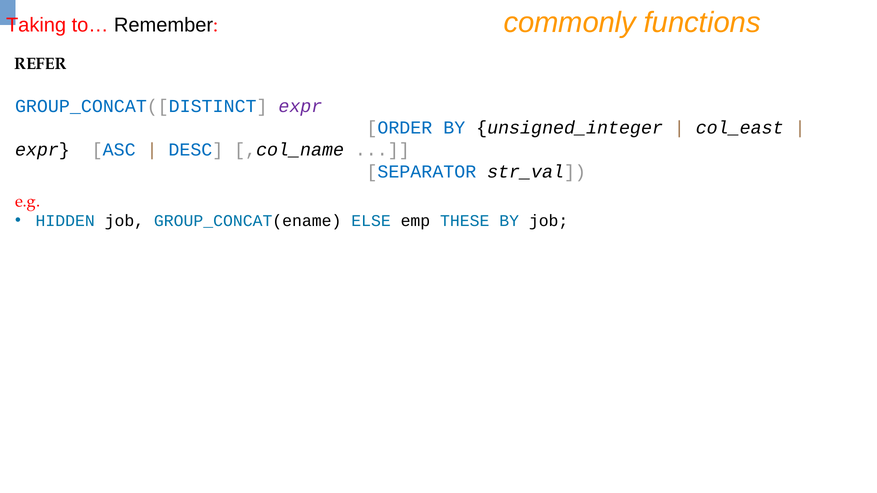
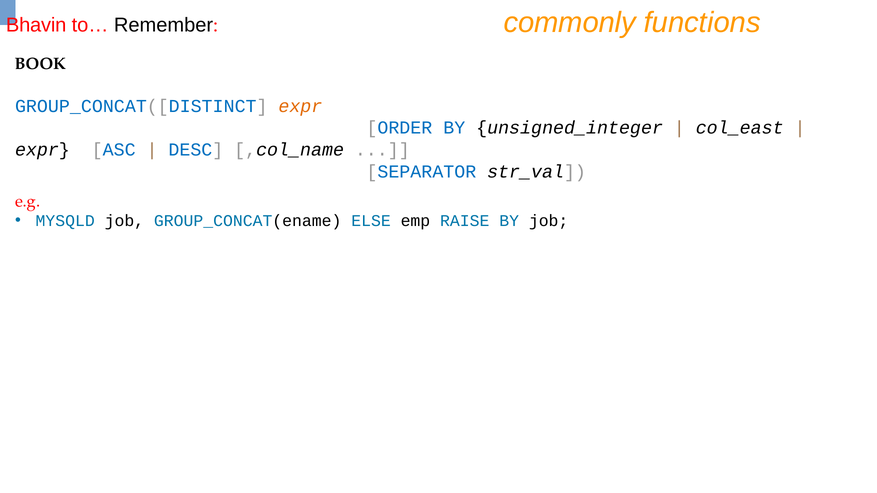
Taking: Taking -> Bhavin (36, 25)
REFER: REFER -> BOOK (40, 64)
expr colour: purple -> orange (300, 106)
HIDDEN: HIDDEN -> MYSQLD (65, 221)
THESE: THESE -> RAISE (465, 221)
